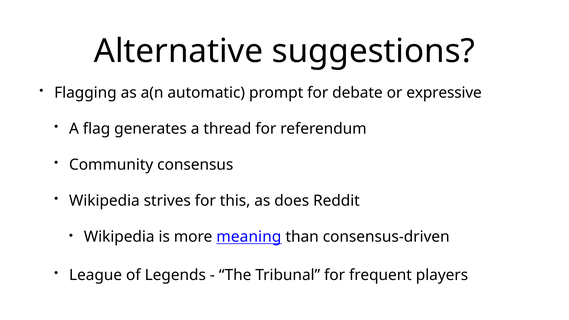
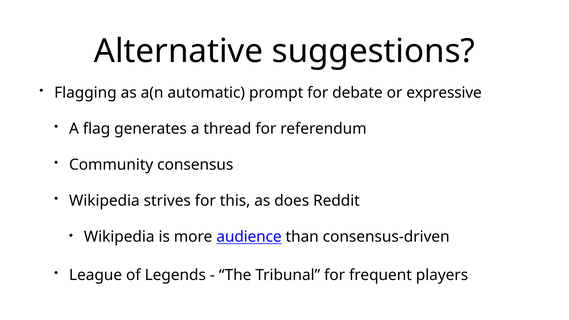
meaning: meaning -> audience (249, 237)
